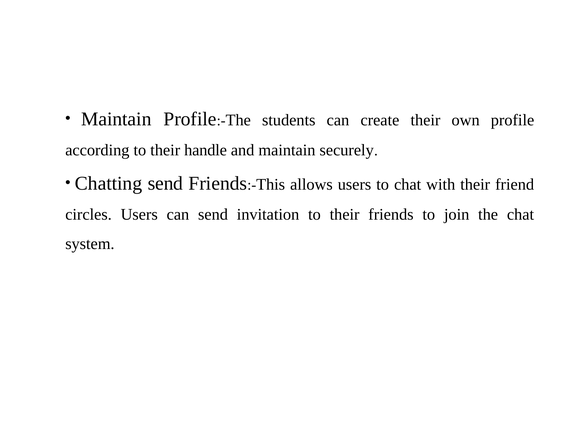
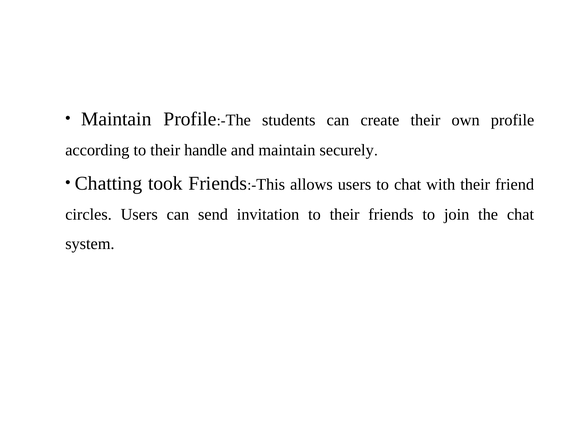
Chatting send: send -> took (165, 184)
